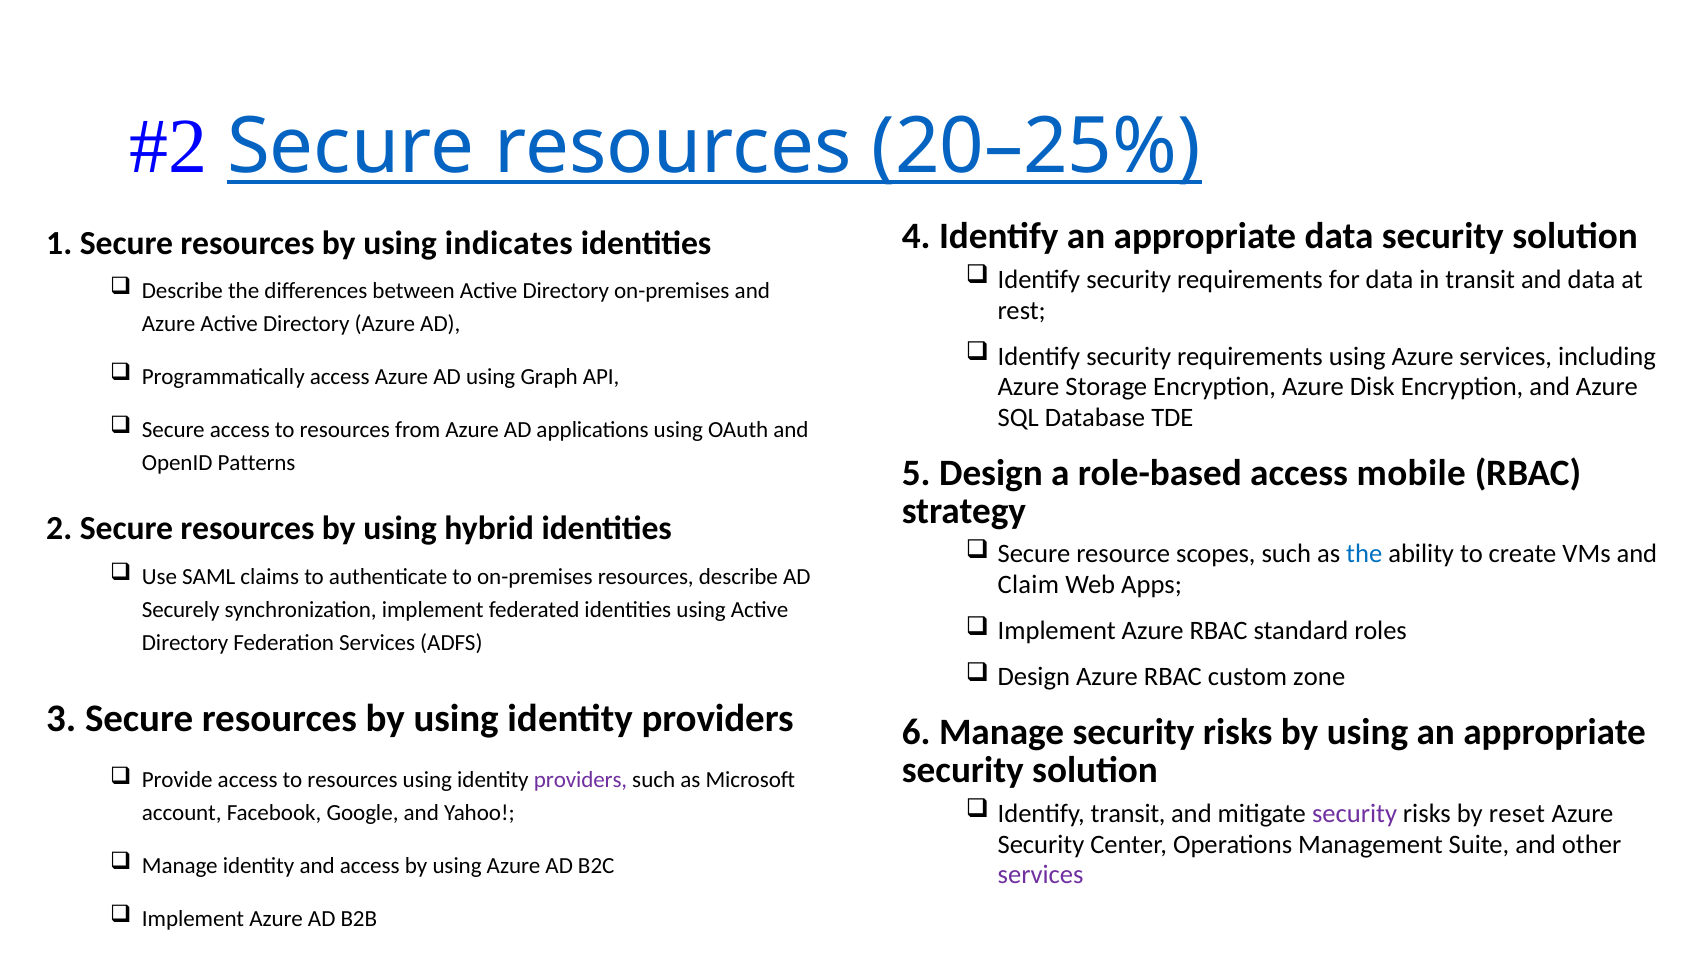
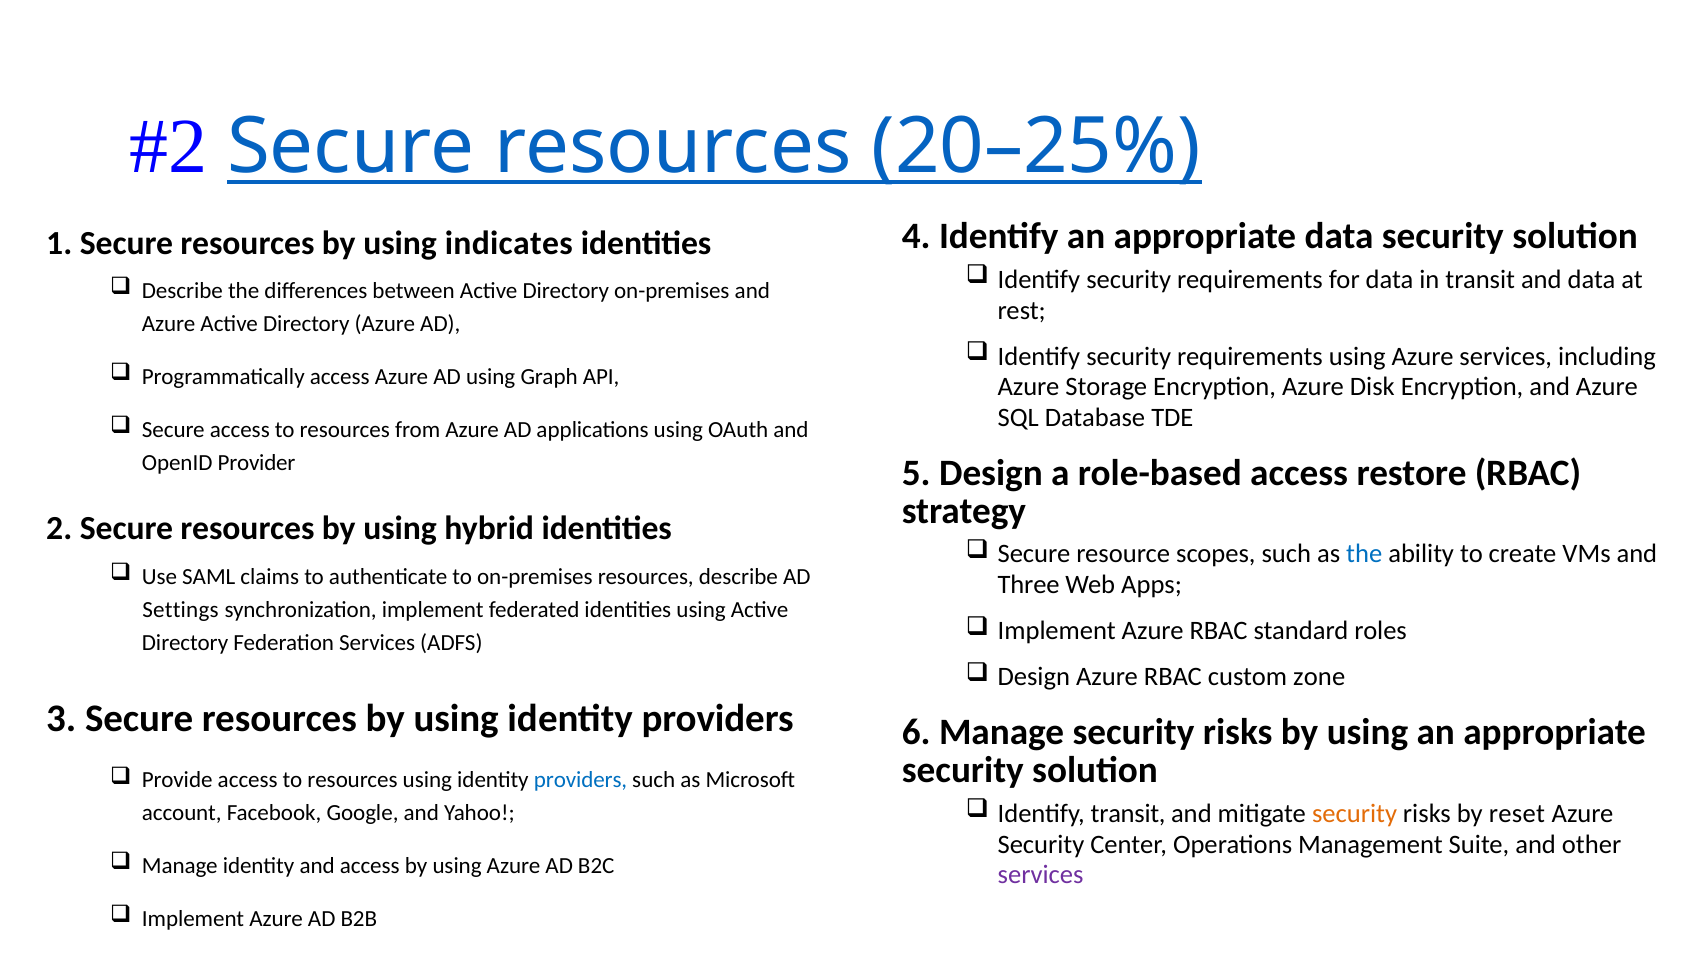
Patterns: Patterns -> Provider (257, 463)
mobile: mobile -> restore (1412, 473)
Claim: Claim -> Three (1029, 585)
Securely: Securely -> Settings (180, 610)
providers colour: purple -> blue (581, 780)
security colour: purple -> orange (1355, 814)
